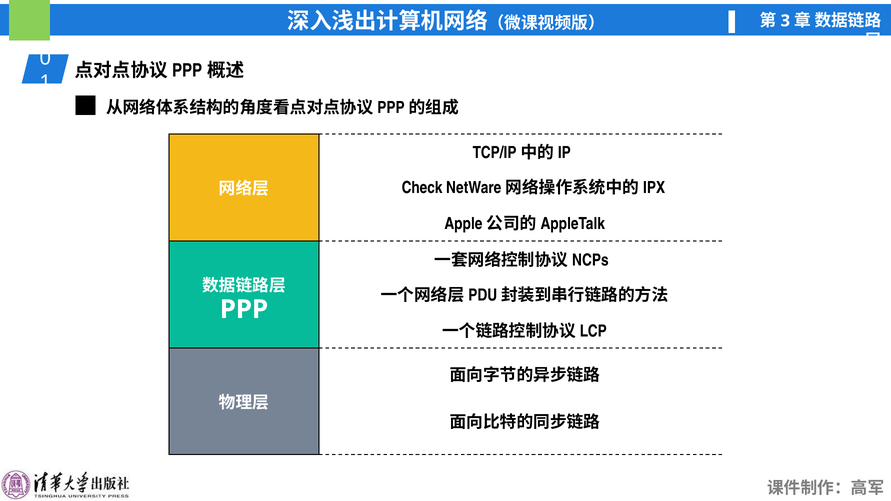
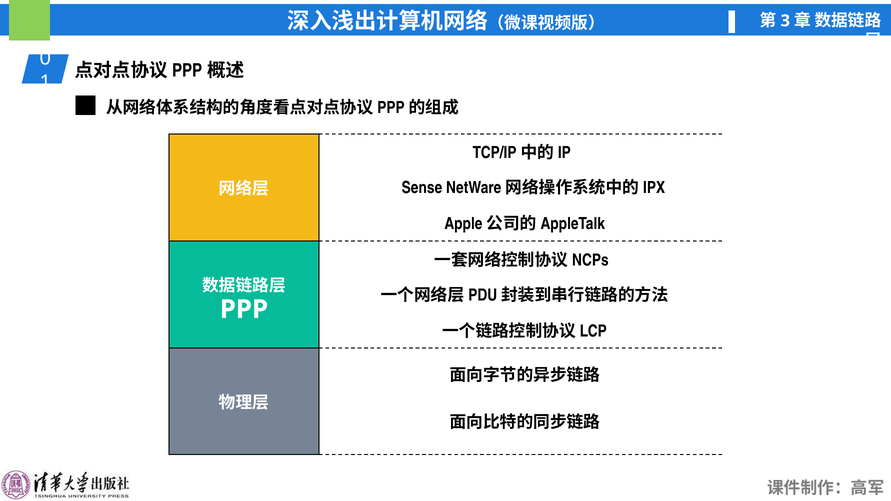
Check: Check -> Sense (422, 188)
